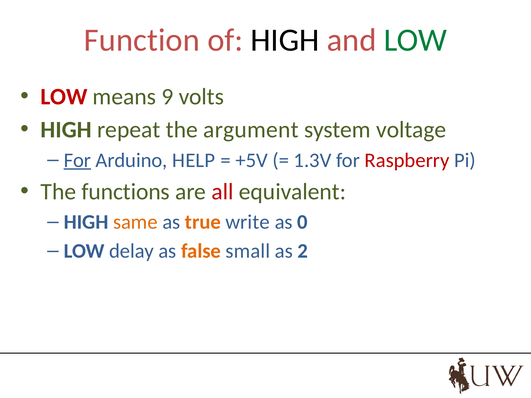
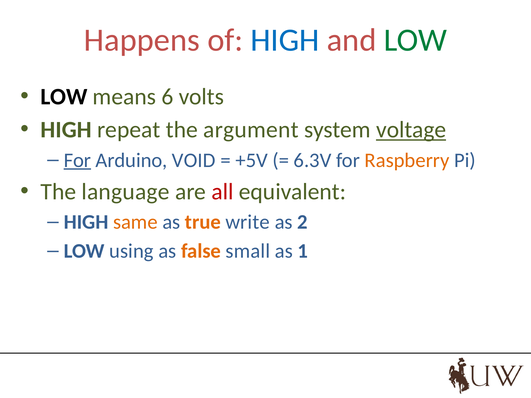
Function: Function -> Happens (142, 40)
HIGH colour: black -> blue (285, 40)
LOW colour: red -> black (64, 97)
9: 9 -> 6 (167, 97)
voltage underline: none -> present (411, 130)
HELP: HELP -> VOID (194, 160)
1.3V: 1.3V -> 6.3V (313, 160)
Raspberry colour: red -> orange (407, 160)
functions: functions -> language (126, 192)
0: 0 -> 2 (302, 222)
delay: delay -> using (131, 251)
2: 2 -> 1 (303, 251)
